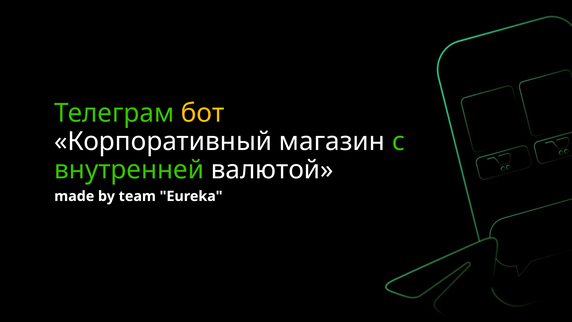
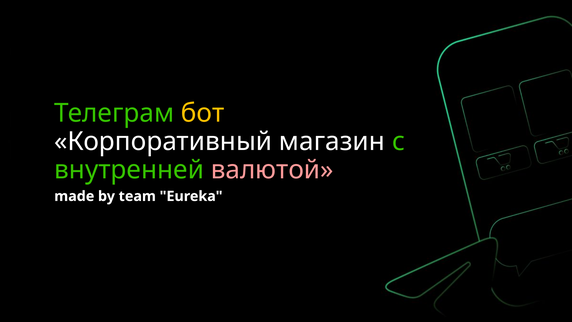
валютой colour: white -> pink (272, 170)
